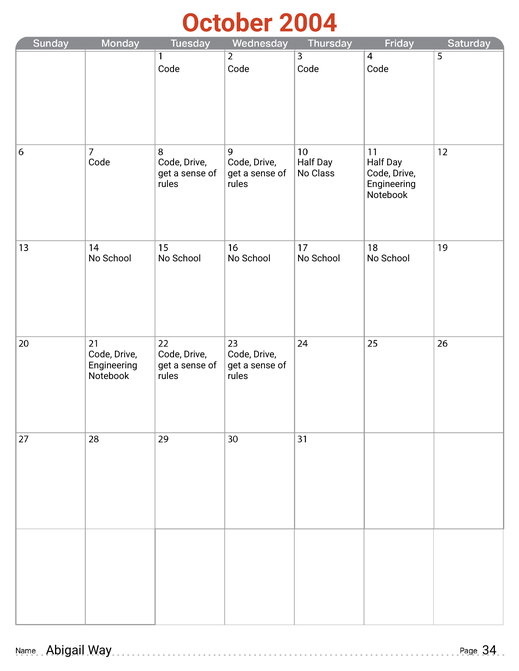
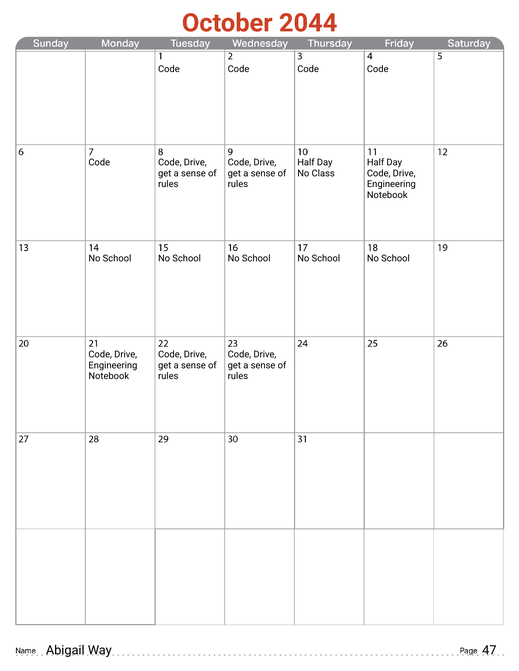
2004: 2004 -> 2044 (308, 23)
34: 34 -> 47 (489, 651)
